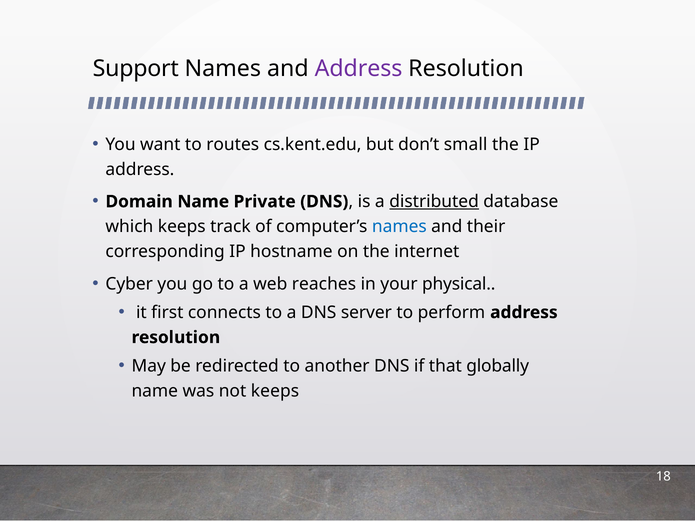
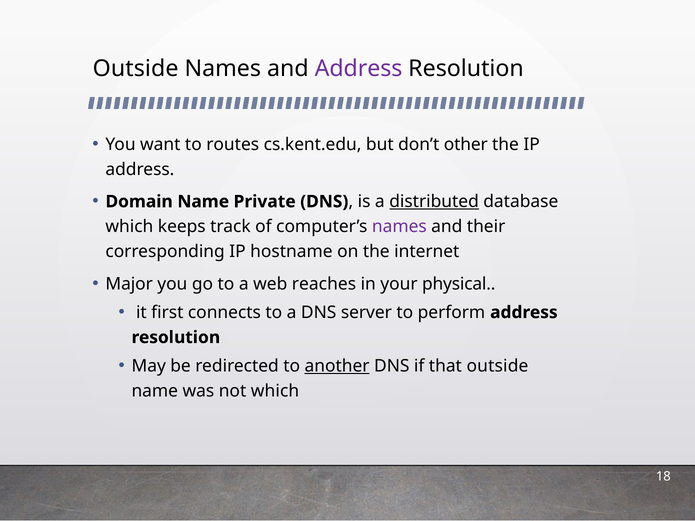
Support: Support -> Outside (136, 69)
small: small -> other (466, 144)
names colour: blue -> purple (399, 227)
Cyber: Cyber -> Major (129, 284)
another underline: none -> present (337, 366)
that globally: globally -> outside (497, 366)
not keeps: keeps -> which (275, 391)
